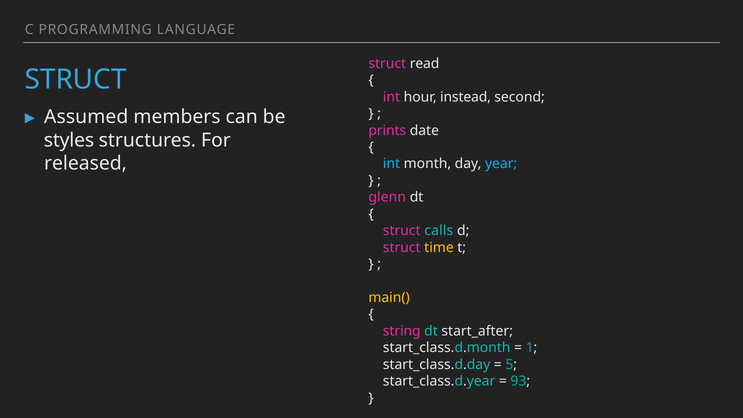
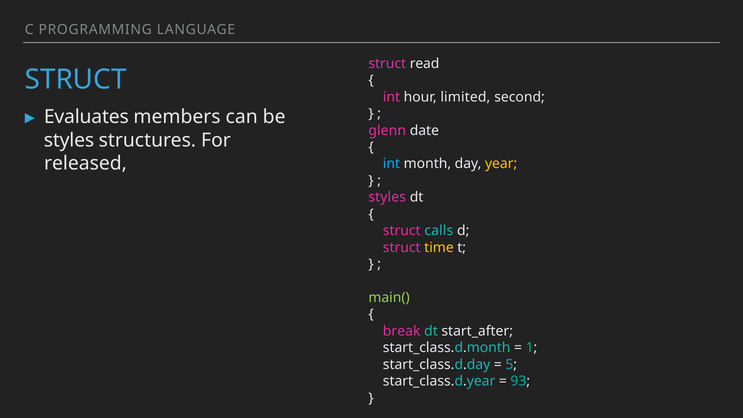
instead: instead -> limited (465, 97)
Assumed: Assumed -> Evaluates (86, 117)
prints: prints -> glenn (387, 130)
year colour: light blue -> yellow (501, 164)
glenn: glenn -> styles (387, 197)
main( colour: yellow -> light green (389, 298)
string: string -> break (402, 331)
